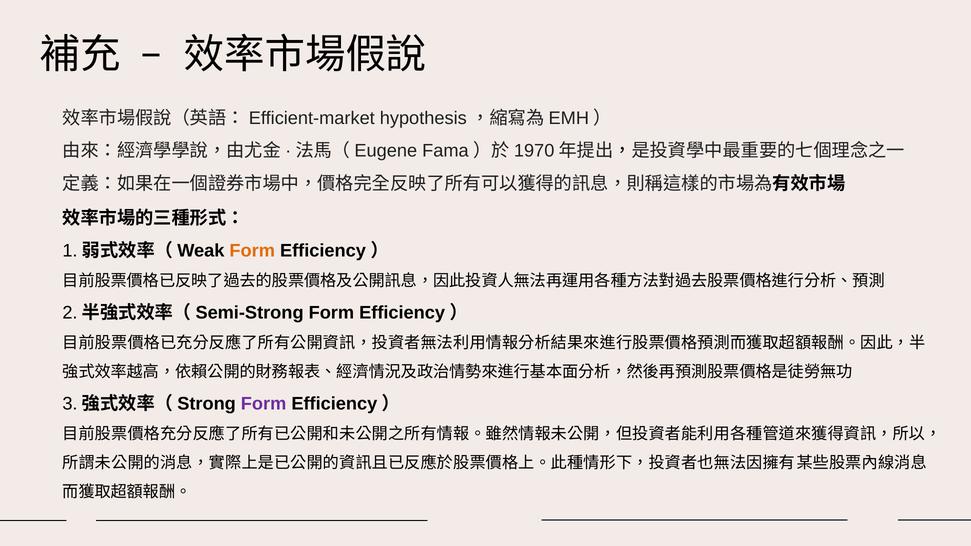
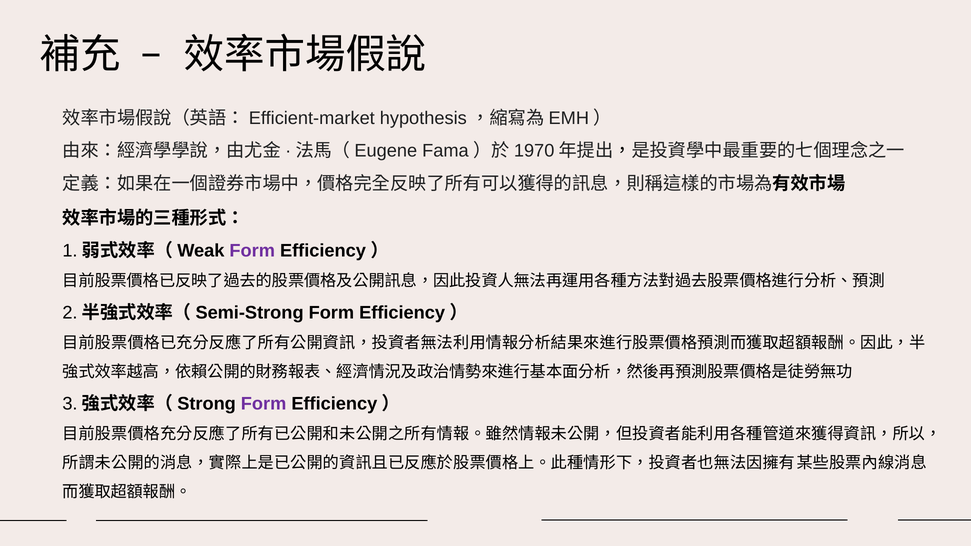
Form colour: orange -> purple (252, 251)
